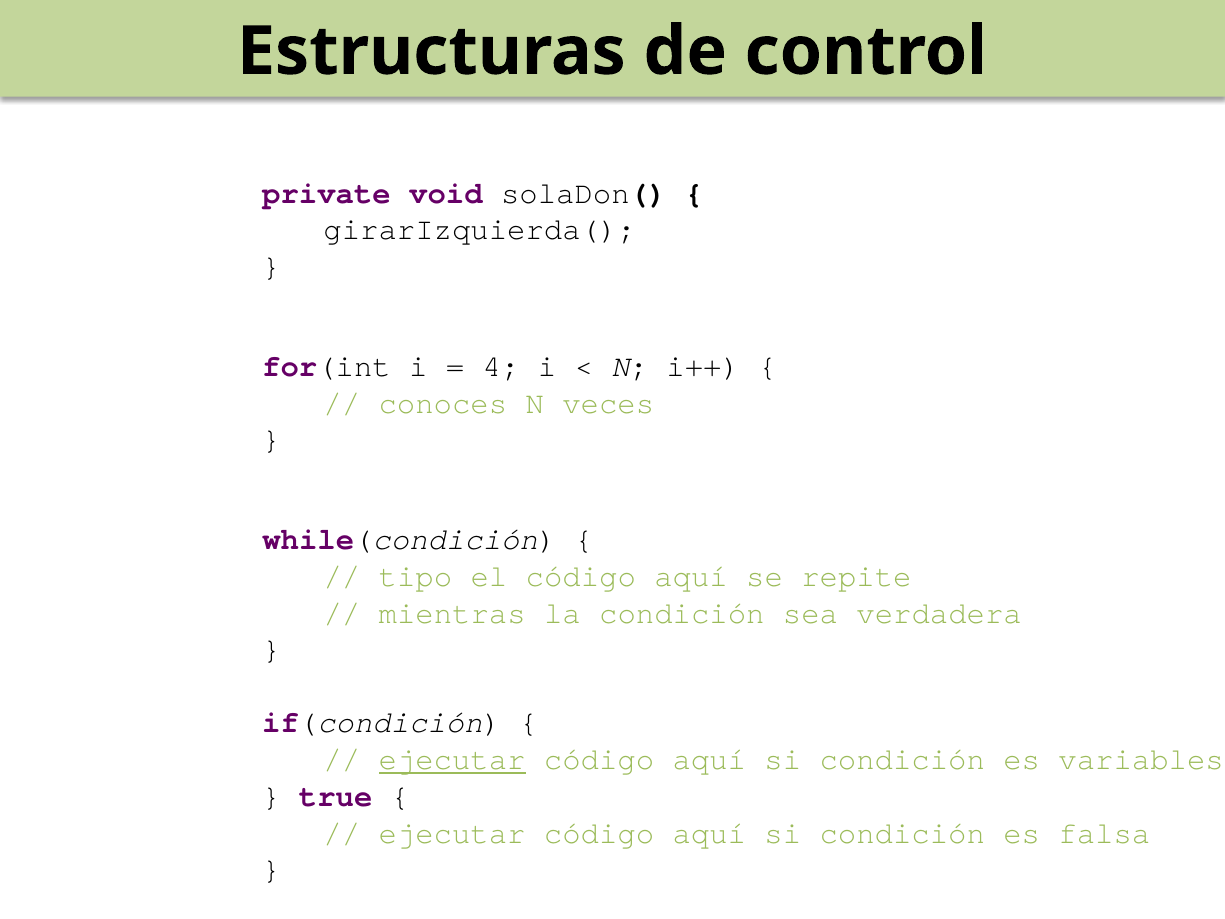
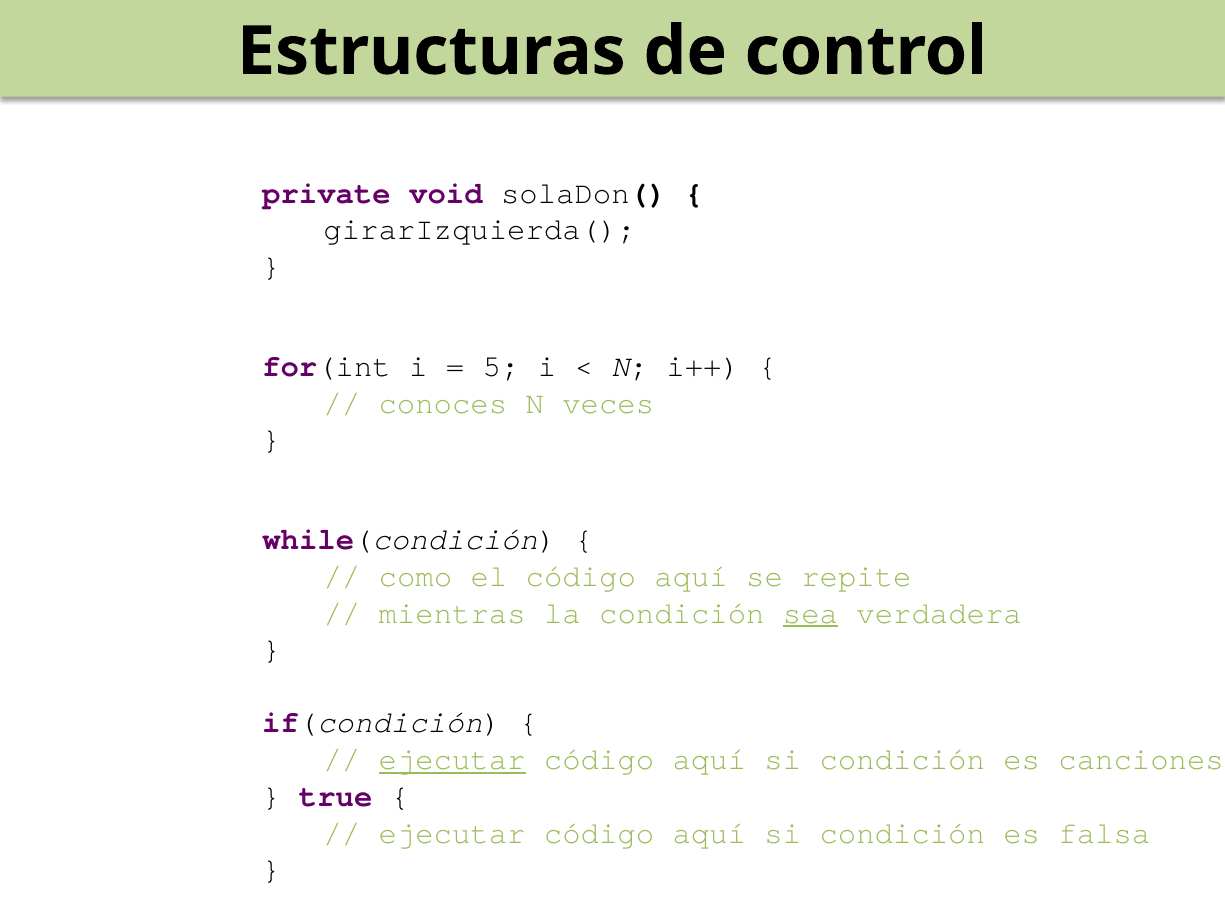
4: 4 -> 5 (501, 366)
tipo: tipo -> como (415, 576)
sea underline: none -> present (810, 613)
variables: variables -> canciones (1141, 759)
